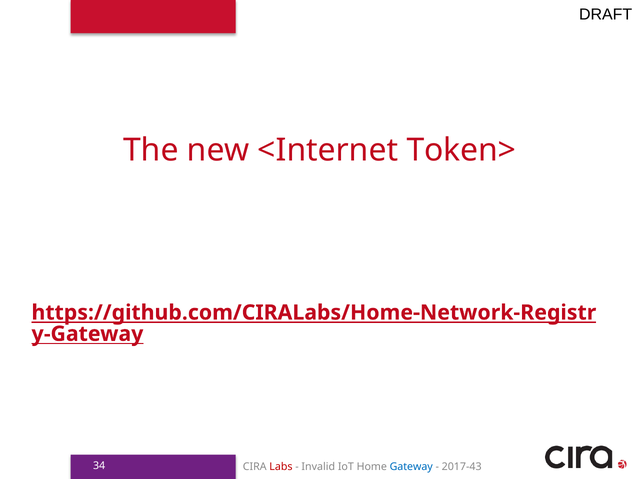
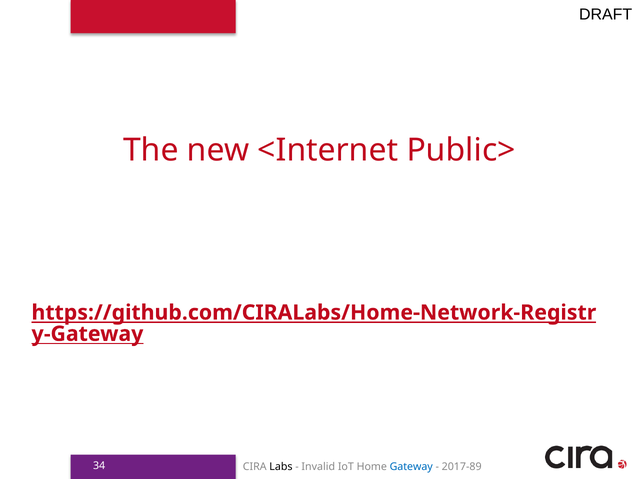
Token>: Token> -> Public> (461, 151)
Labs colour: red -> black (281, 467)
2017-43: 2017-43 -> 2017-89 (462, 467)
